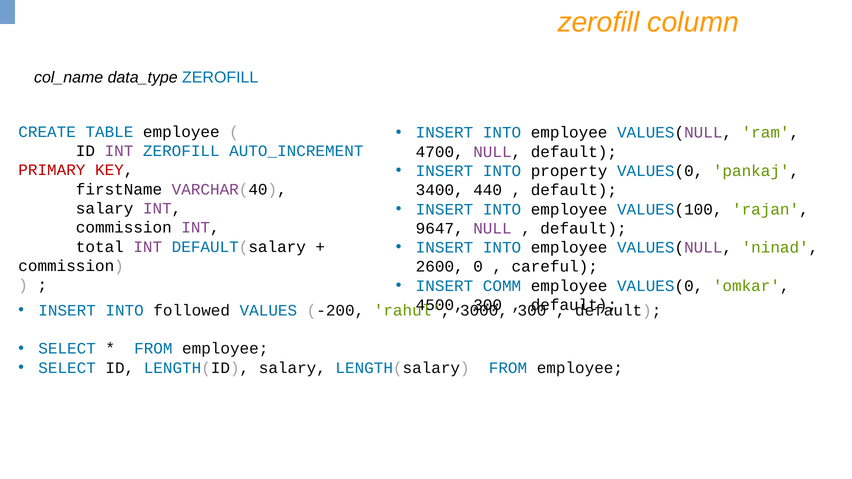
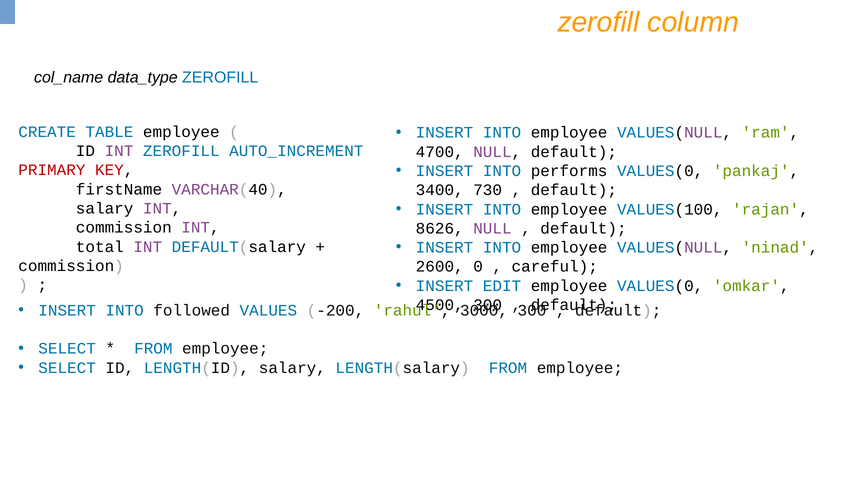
property: property -> performs (569, 171)
440: 440 -> 730 (488, 190)
9647: 9647 -> 8626 (440, 229)
COMM: COMM -> EDIT (502, 286)
